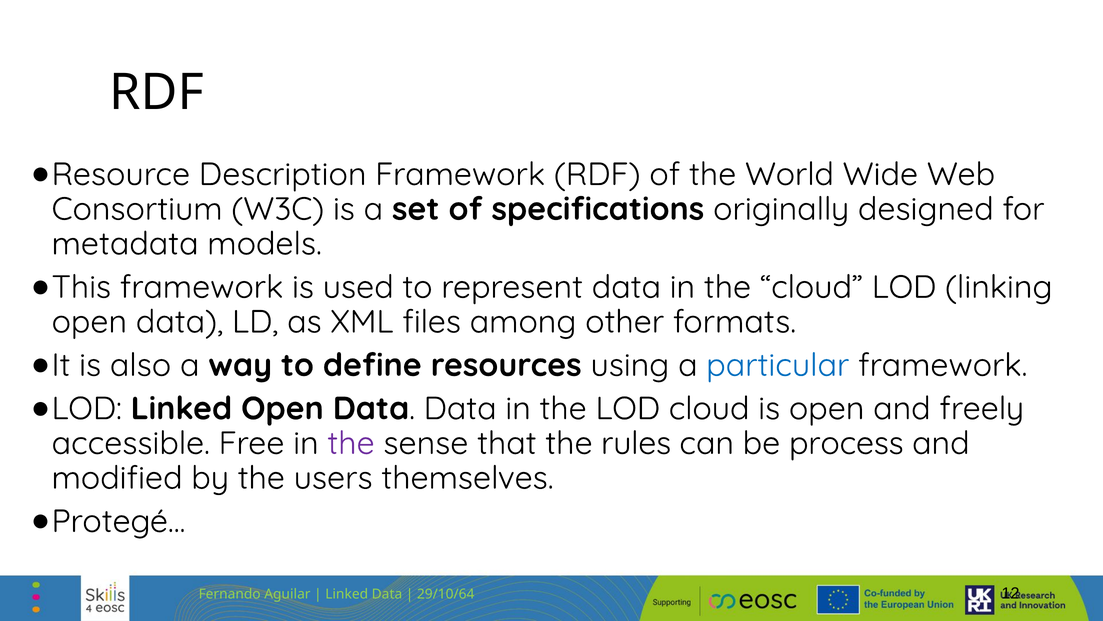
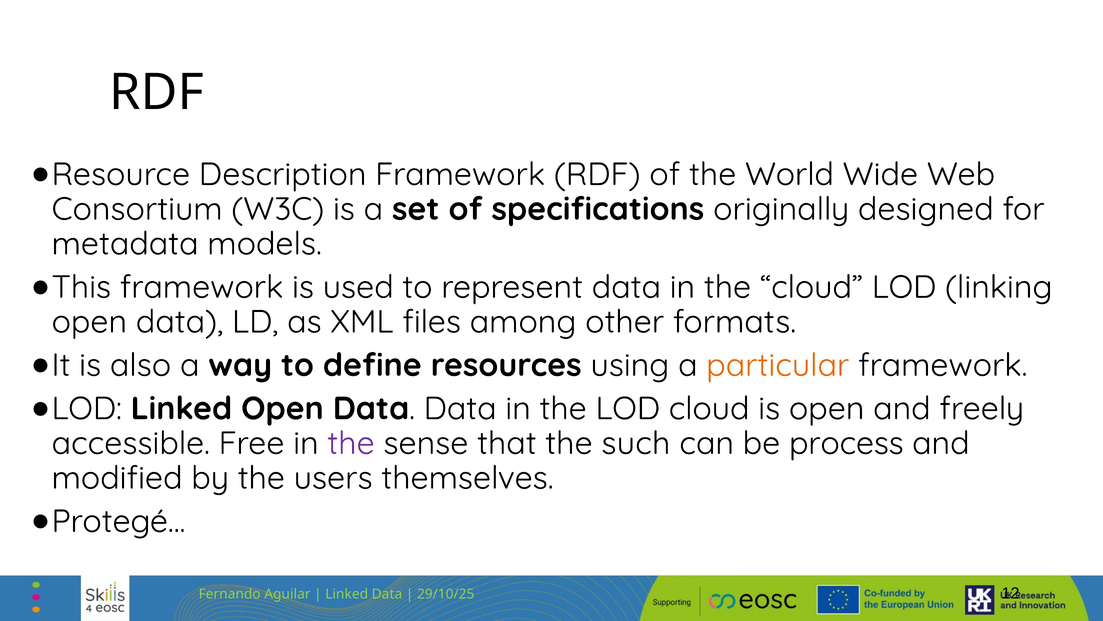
particular colour: blue -> orange (778, 365)
rules: rules -> such (636, 443)
29/10/64: 29/10/64 -> 29/10/25 (446, 594)
